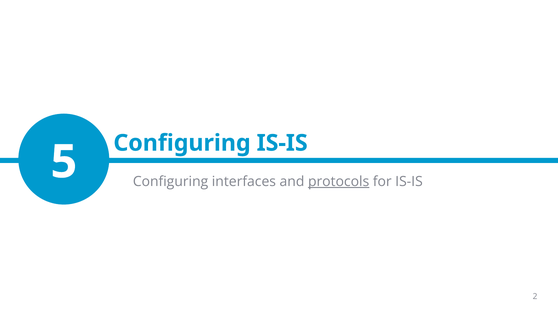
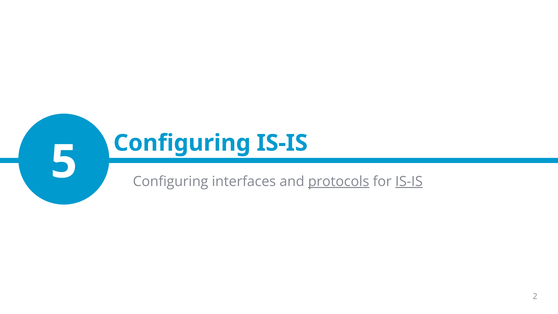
IS-IS underline: none -> present (409, 181)
